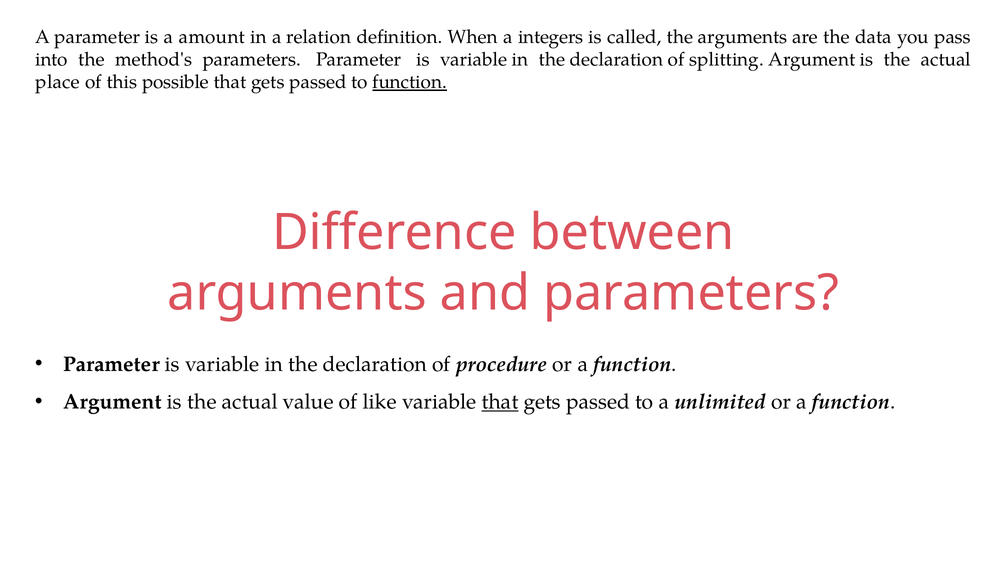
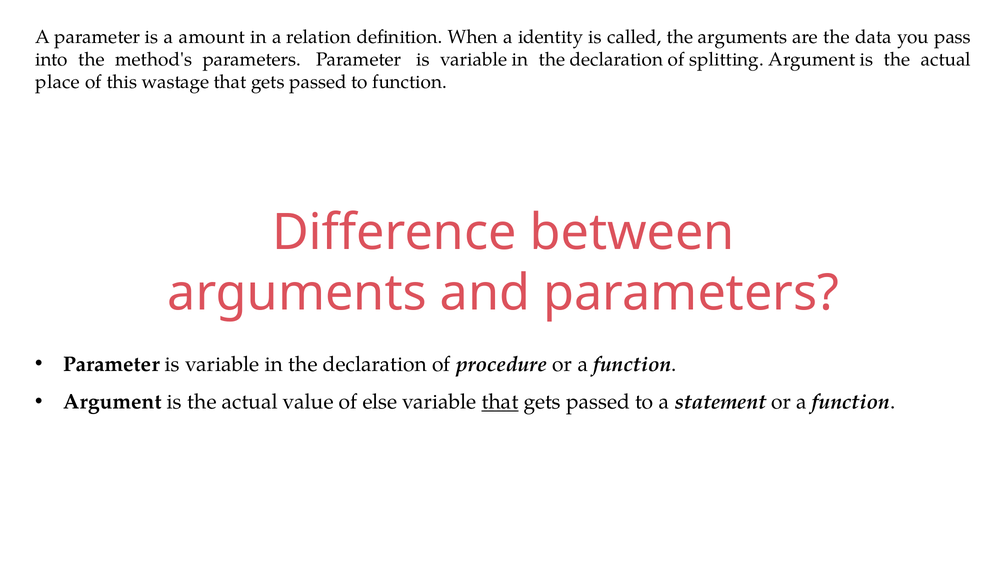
integers: integers -> identity (551, 37)
possible: possible -> wastage (175, 82)
function underline: present -> none (410, 82)
like: like -> else (380, 402)
unlimited: unlimited -> statement (720, 402)
